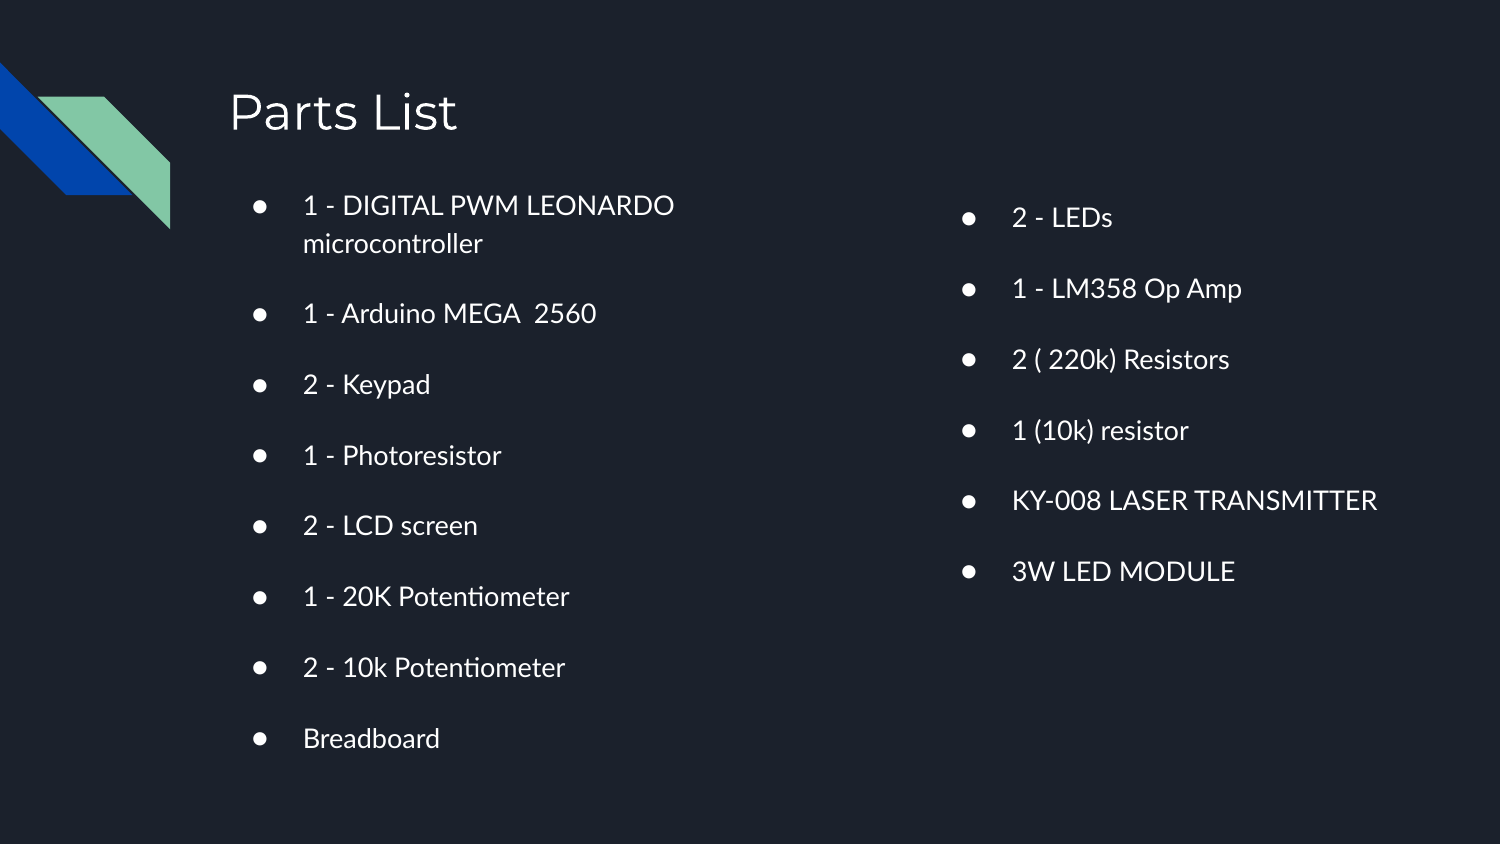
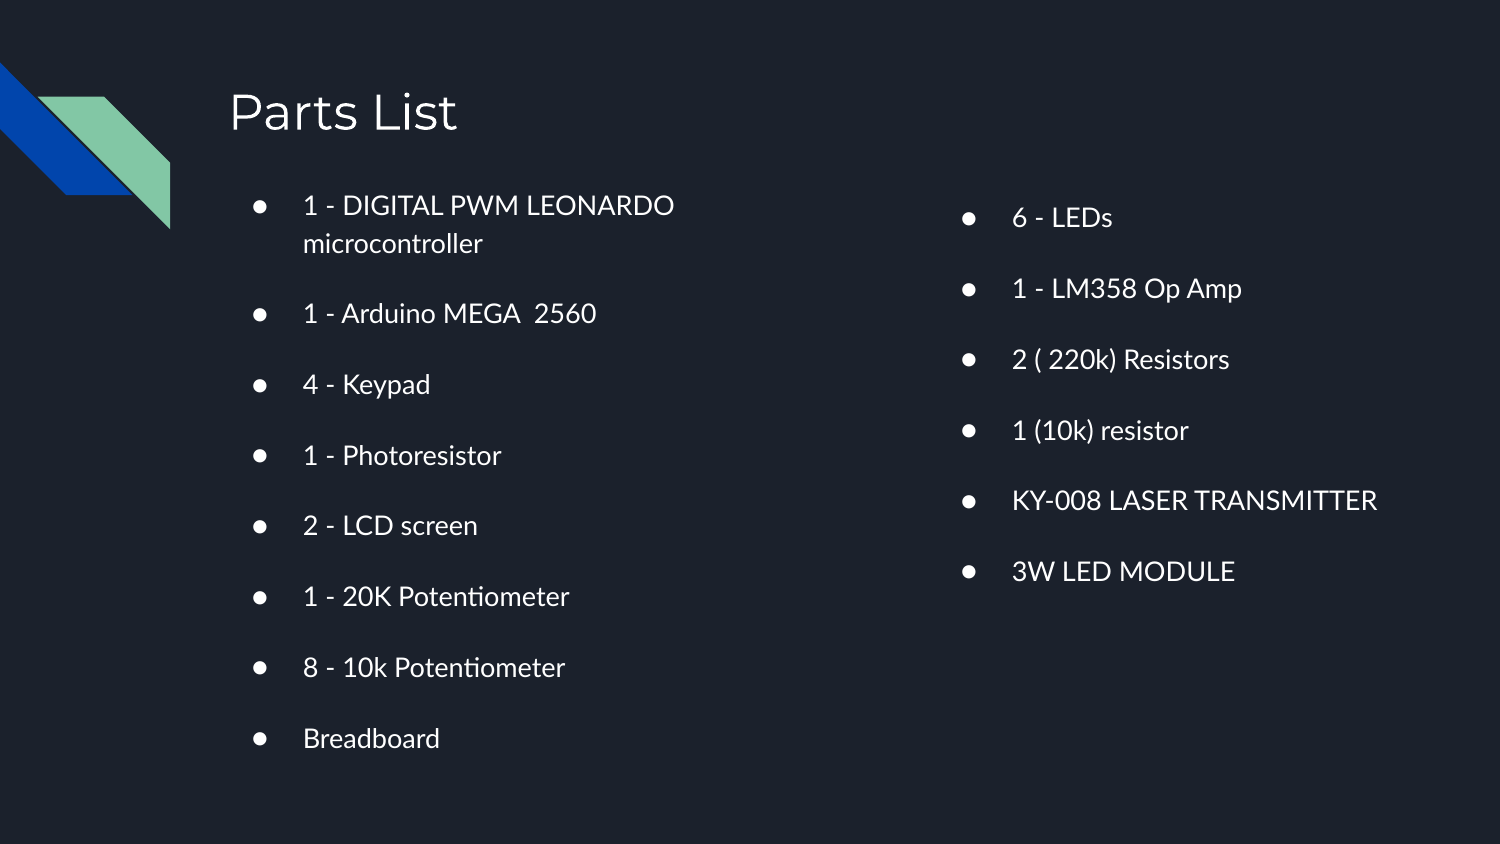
2: 2 -> 6 (1020, 219)
2: 2 -> 4 (311, 385)
2: 2 -> 8 (311, 668)
